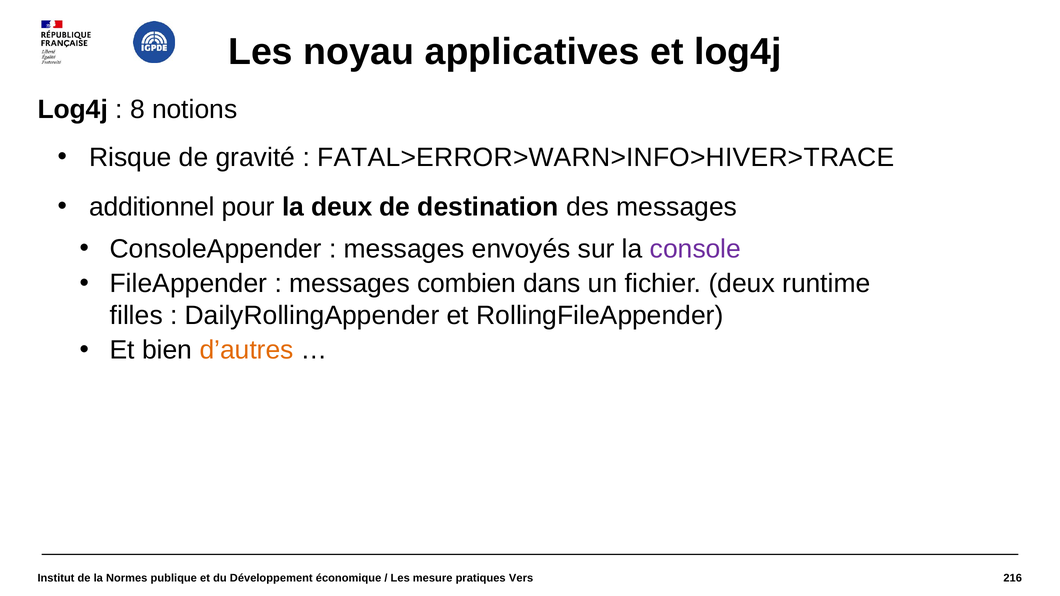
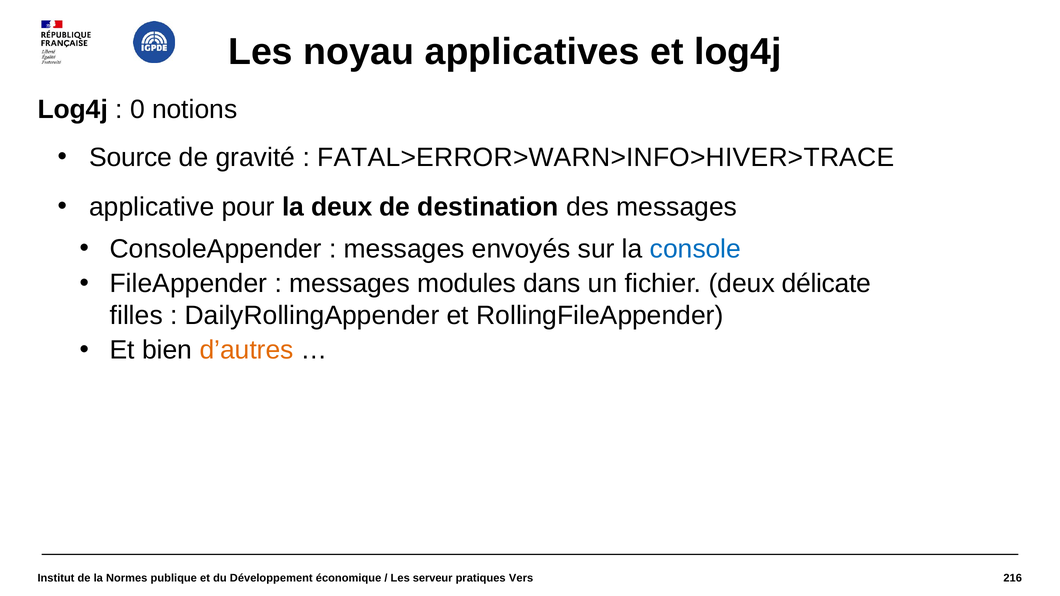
8: 8 -> 0 (137, 110)
Risque: Risque -> Source (131, 158)
additionnel: additionnel -> applicative (152, 207)
console colour: purple -> blue (696, 249)
combien: combien -> modules (467, 284)
runtime: runtime -> délicate (826, 284)
mesure: mesure -> serveur (433, 578)
